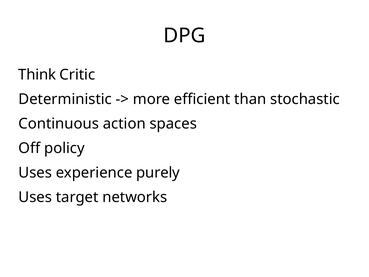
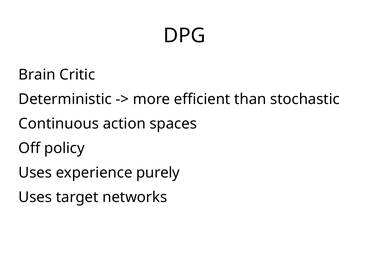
Think: Think -> Brain (37, 75)
